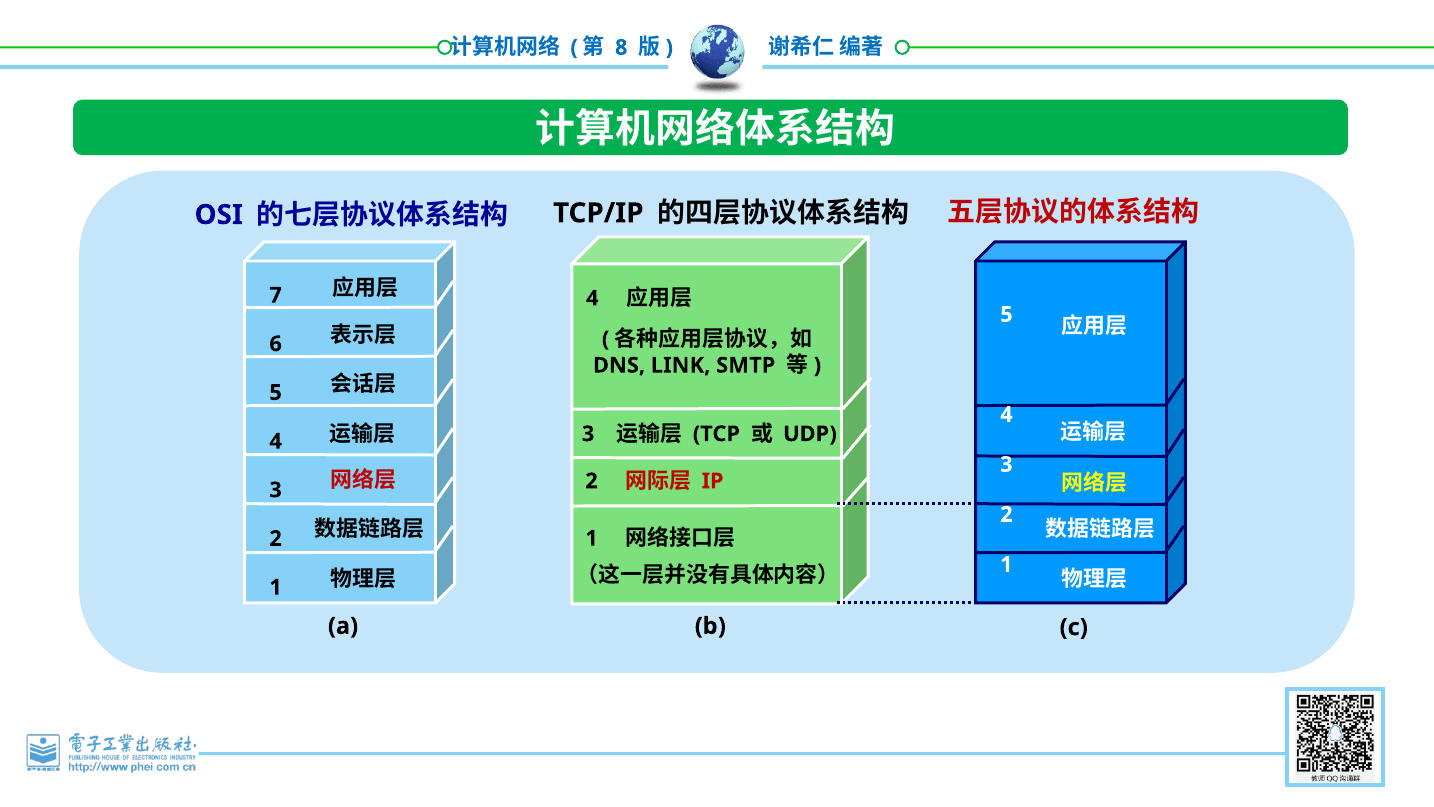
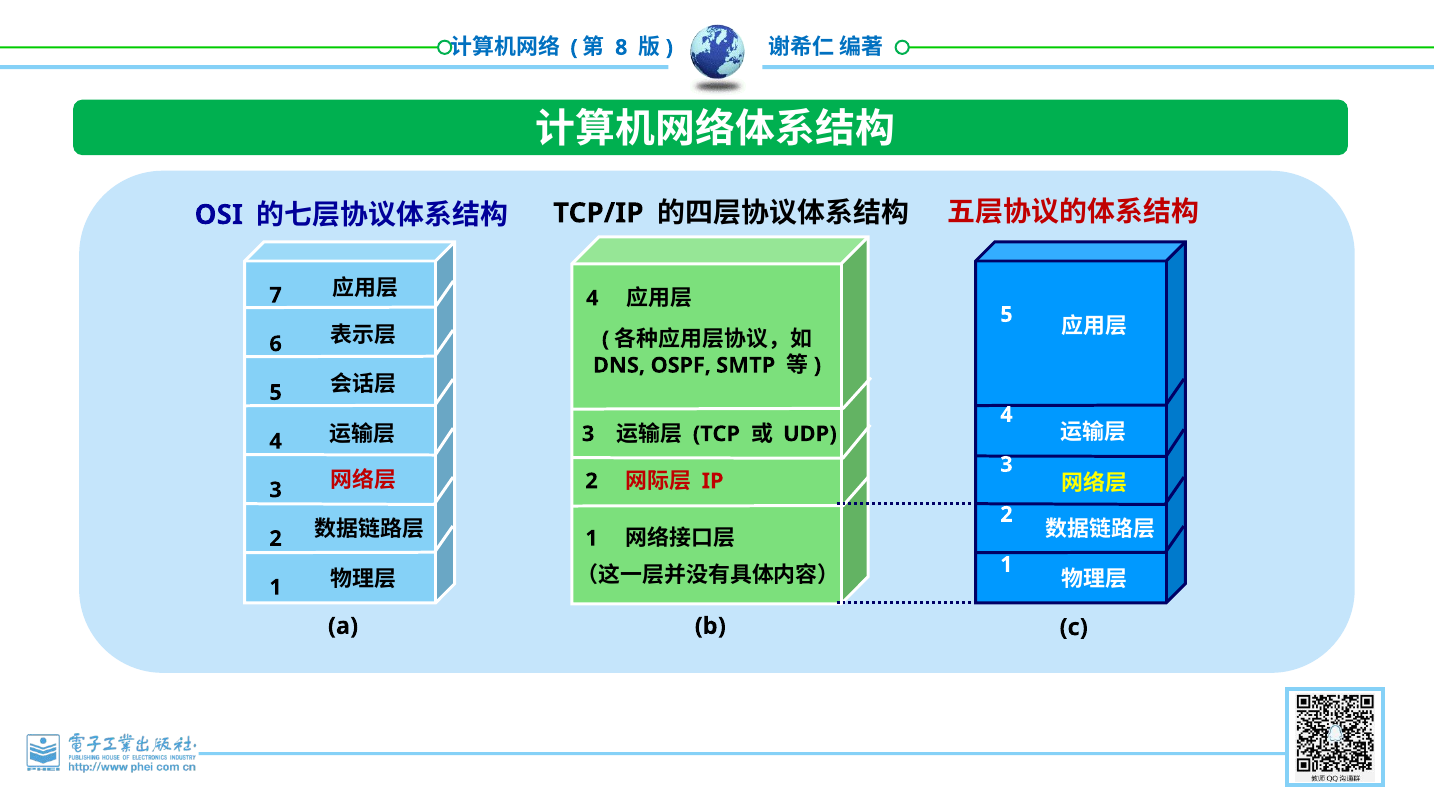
LINK: LINK -> OSPF (681, 365)
